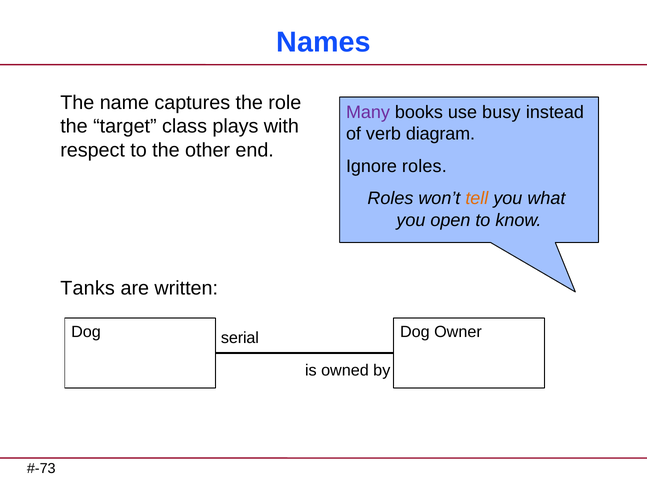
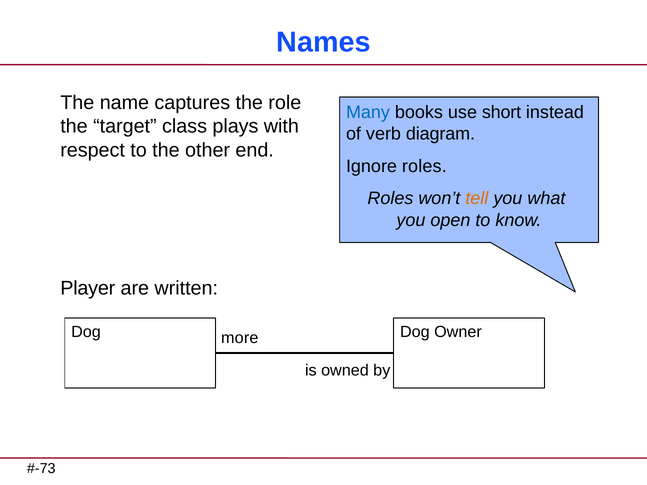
Many colour: purple -> blue (368, 112)
busy: busy -> short (502, 112)
Tanks: Tanks -> Player (88, 288)
serial: serial -> more (240, 338)
